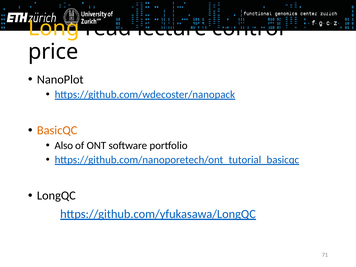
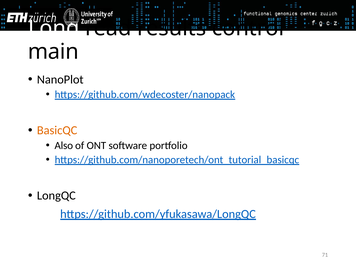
Long colour: yellow -> white (54, 28)
lecture: lecture -> results (172, 28)
price: price -> main (53, 52)
